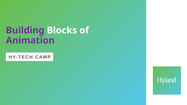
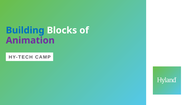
Building colour: purple -> blue (25, 30)
